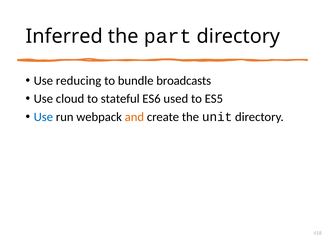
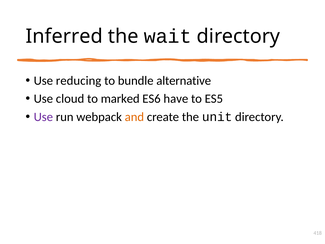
part: part -> wait (168, 36)
broadcasts: broadcasts -> alternative (184, 80)
stateful: stateful -> marked (120, 99)
used: used -> have (176, 99)
Use colour: blue -> purple (43, 117)
